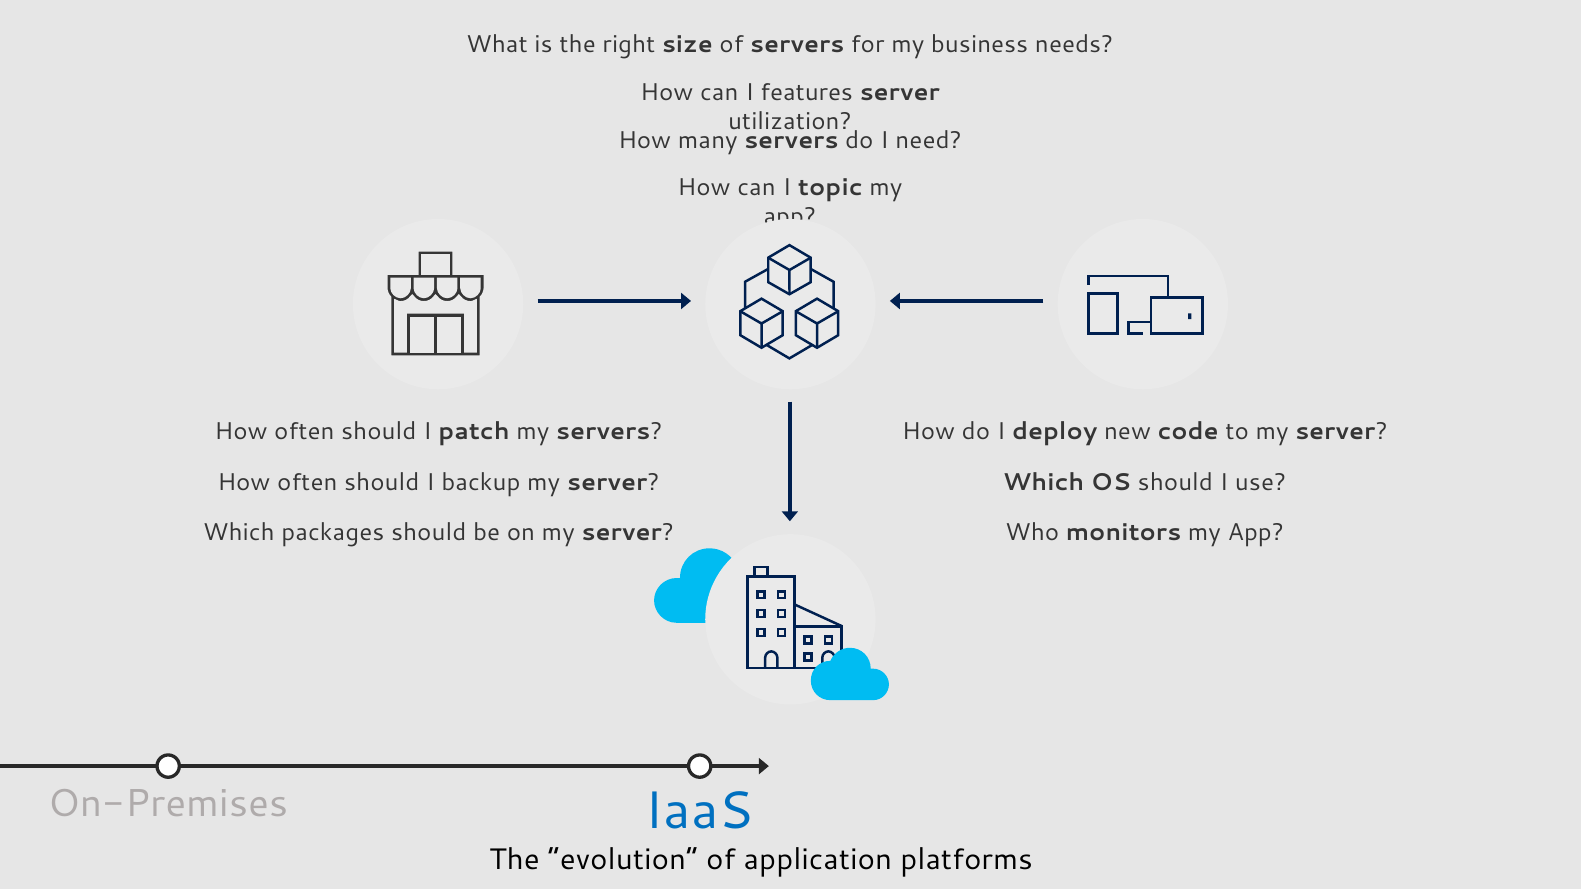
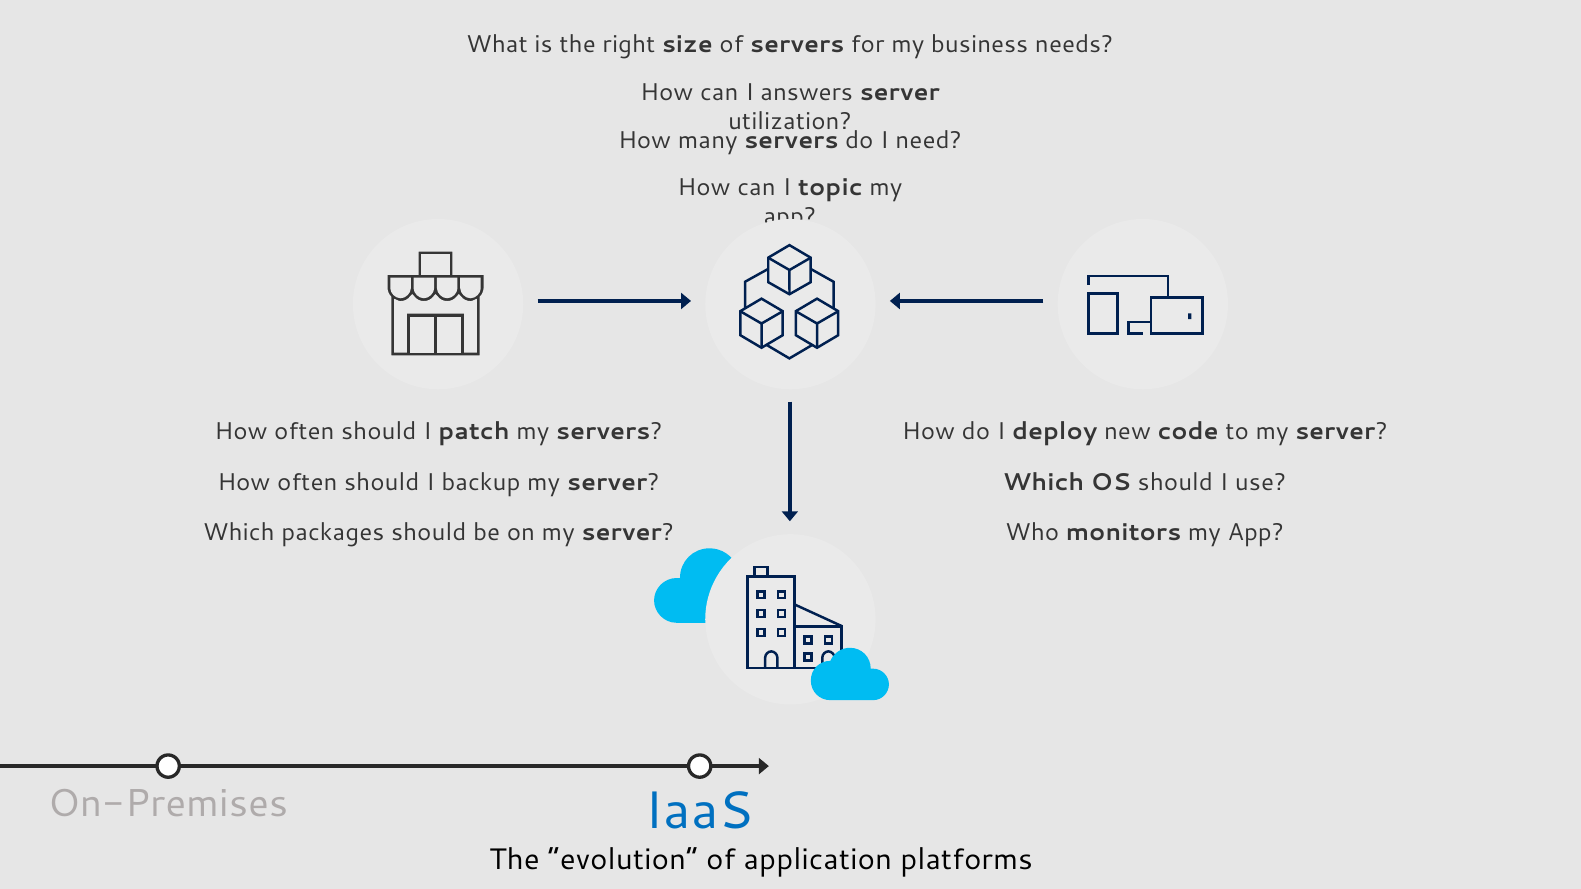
features: features -> answers (807, 92)
